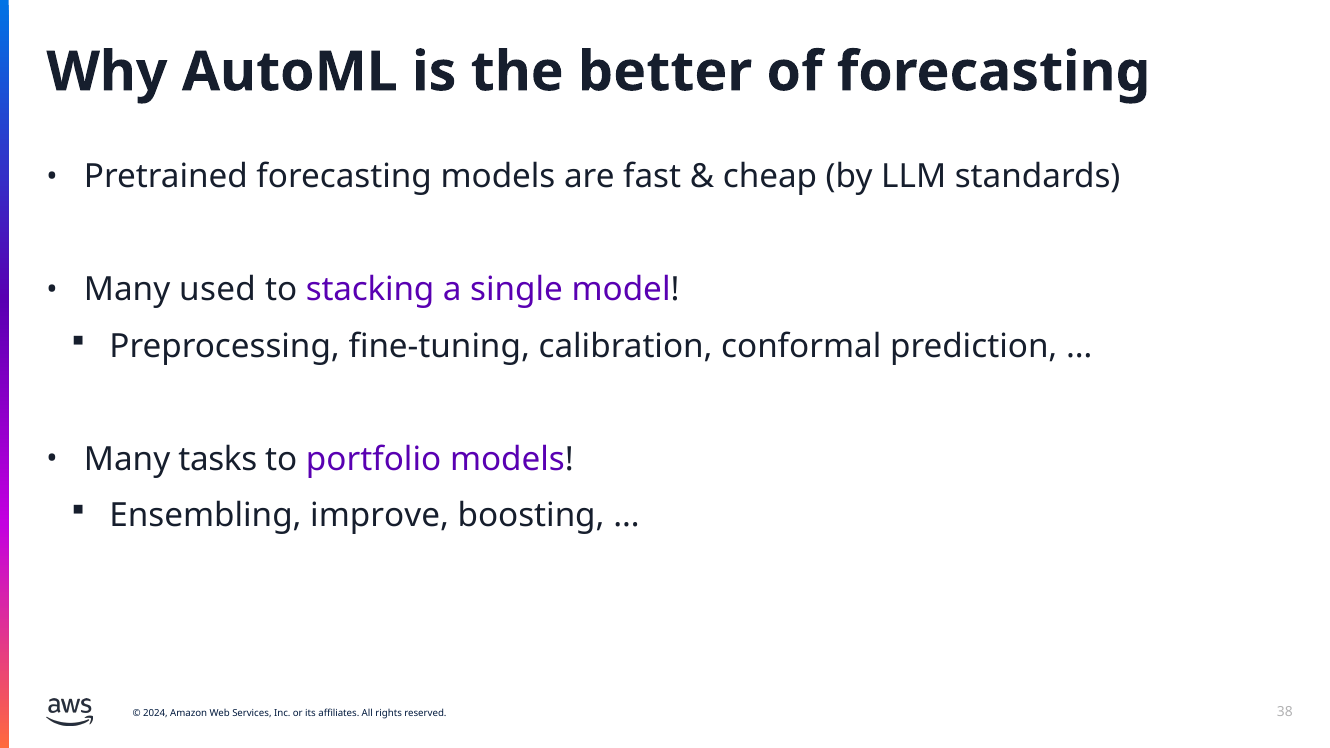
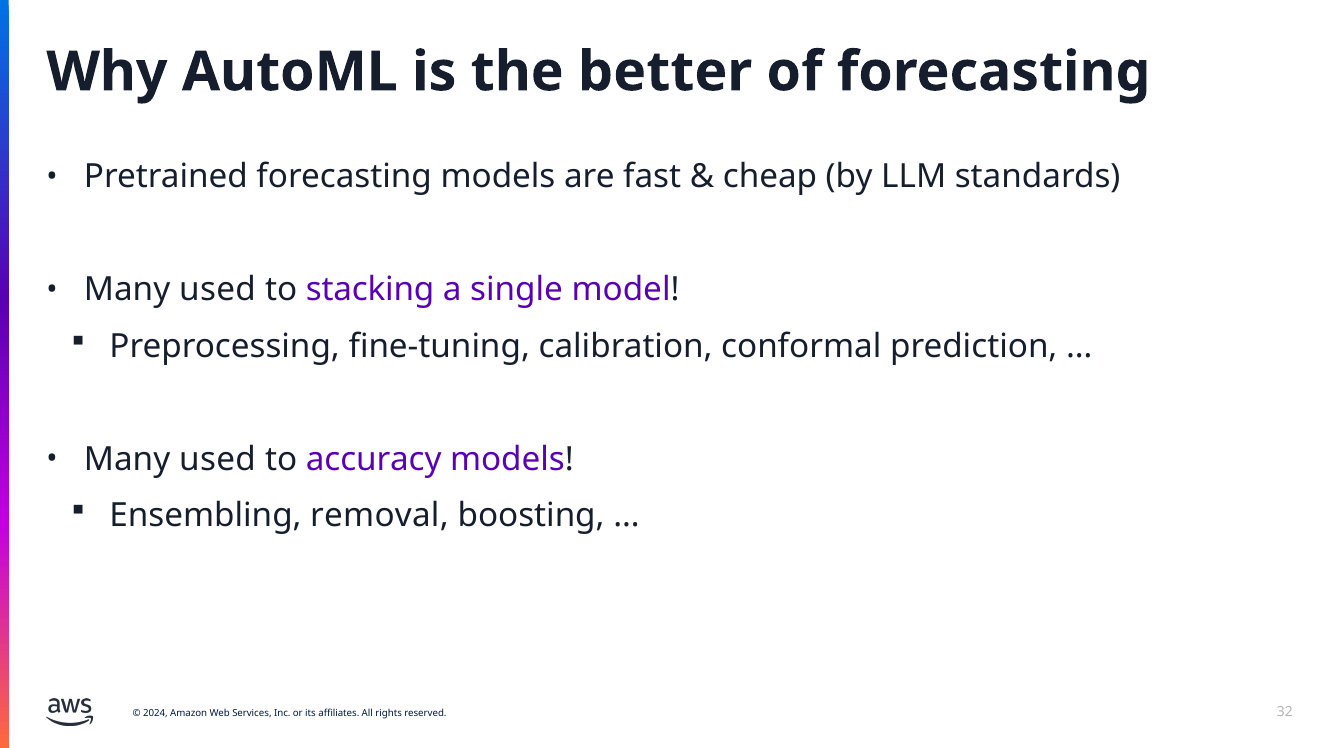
tasks: tasks -> used (218, 459)
portfolio: portfolio -> accuracy (374, 459)
improve: improve -> removal (379, 516)
38: 38 -> 32 (1285, 712)
